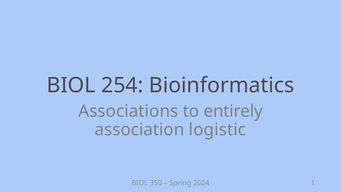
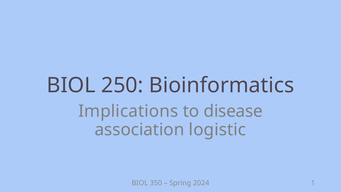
254: 254 -> 250 (122, 85)
Associations: Associations -> Implications (128, 111)
entirely: entirely -> disease (233, 111)
